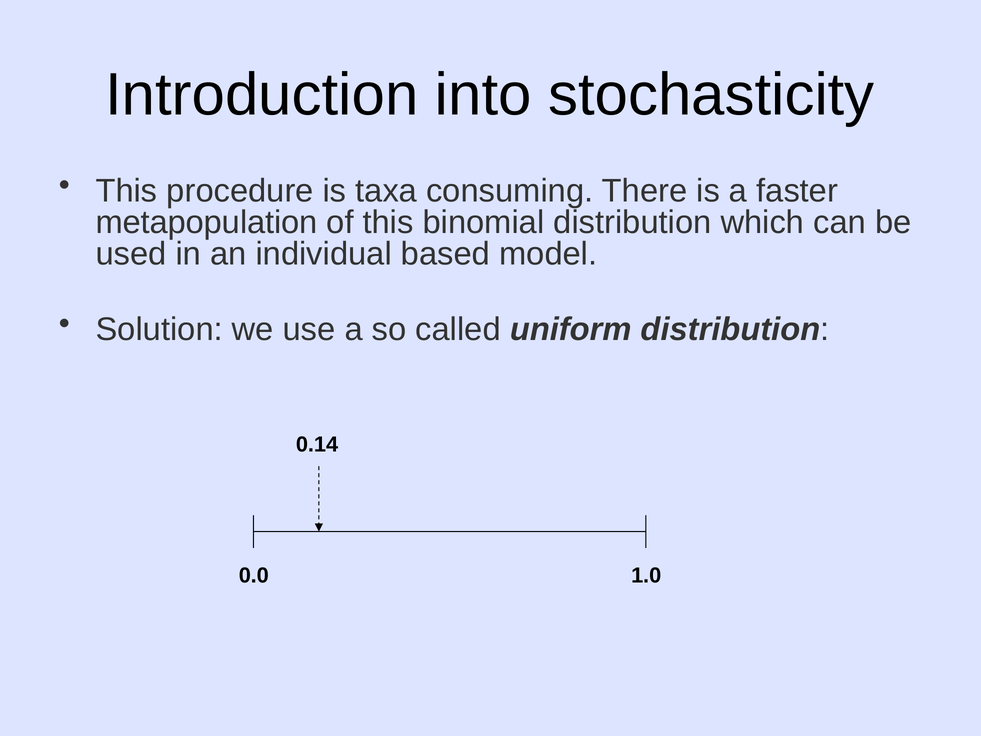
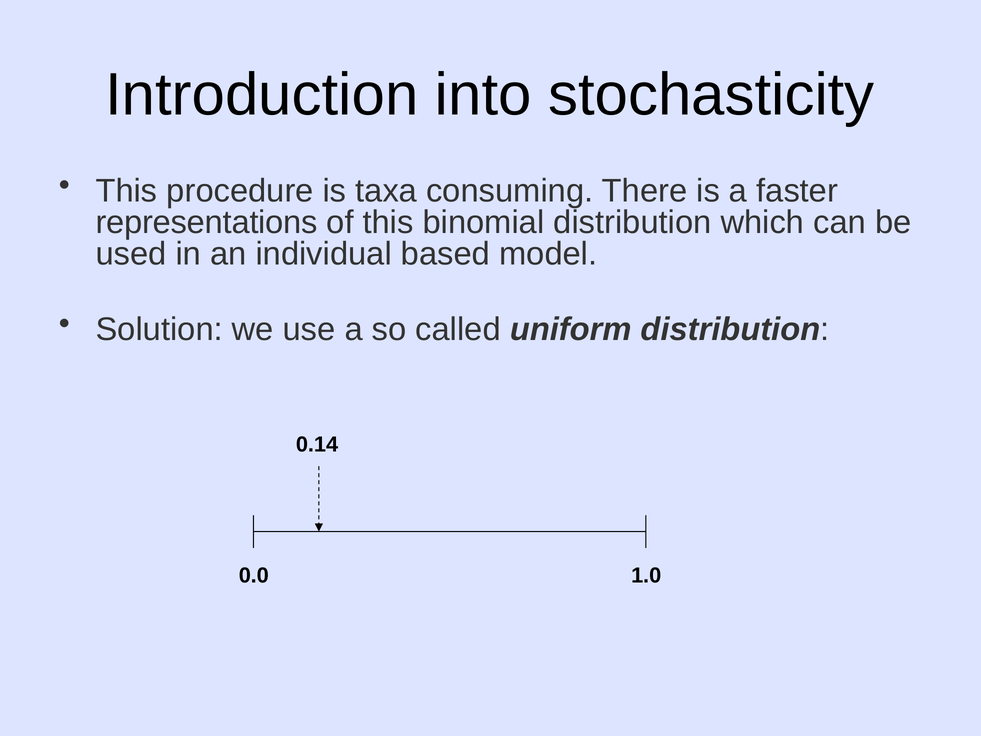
metapopulation: metapopulation -> representations (207, 222)
